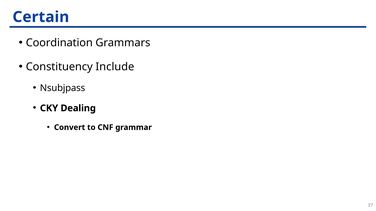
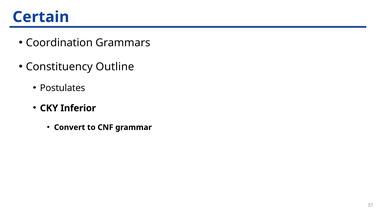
Include: Include -> Outline (115, 67)
Nsubjpass: Nsubjpass -> Postulates (63, 88)
Dealing: Dealing -> Inferior (78, 108)
